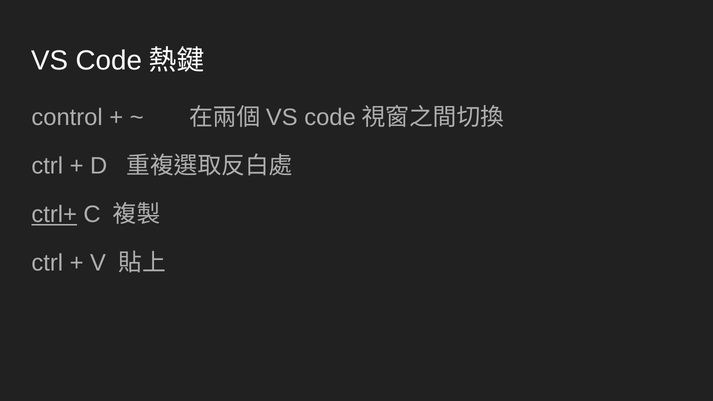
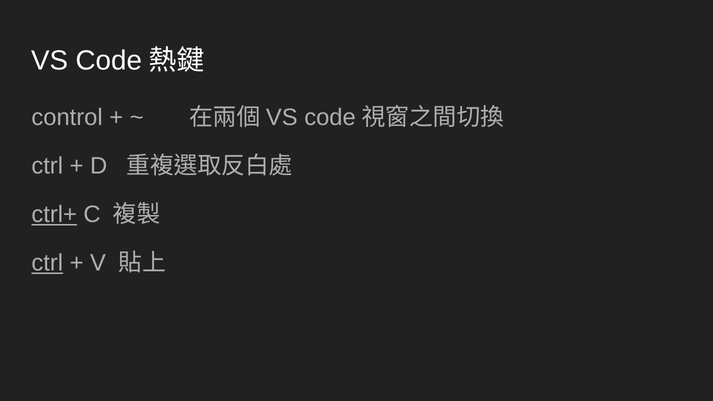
ctrl underline: none -> present (47, 263)
